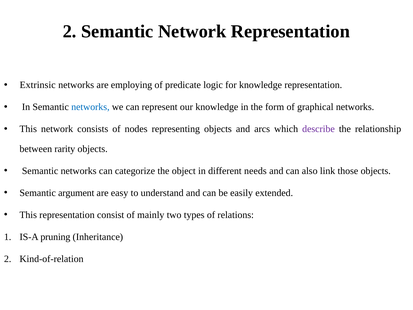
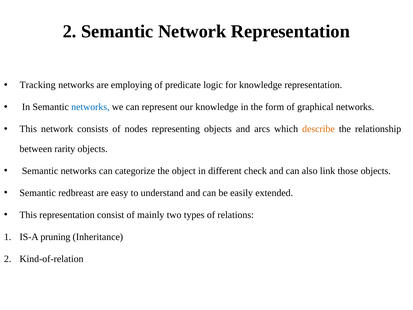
Extrinsic: Extrinsic -> Tracking (38, 85)
describe colour: purple -> orange (318, 129)
needs: needs -> check (255, 171)
argument: argument -> redbreast (76, 193)
